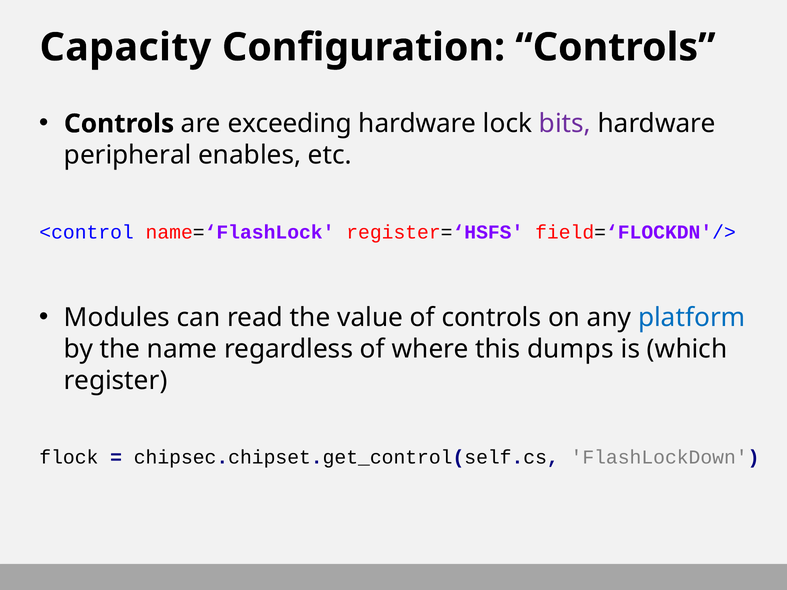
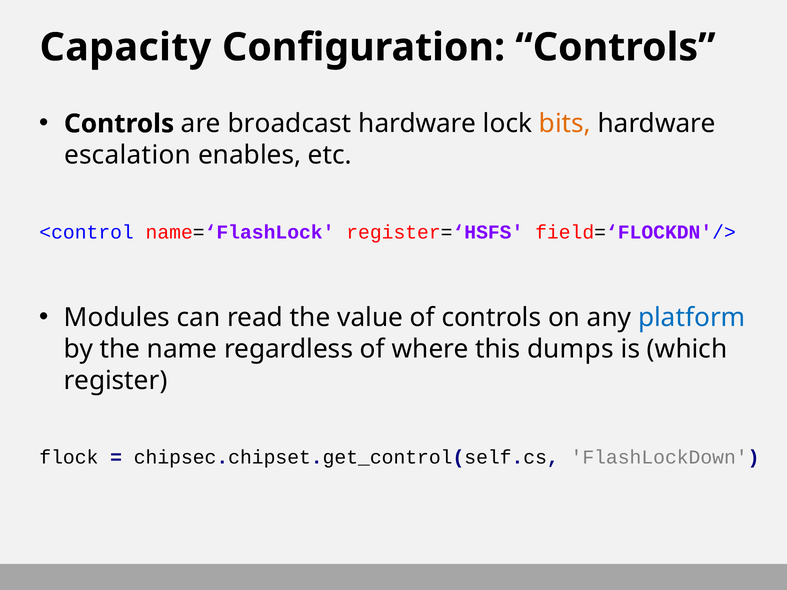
exceeding: exceeding -> broadcast (289, 124)
bits colour: purple -> orange (565, 124)
peripheral: peripheral -> escalation (128, 155)
